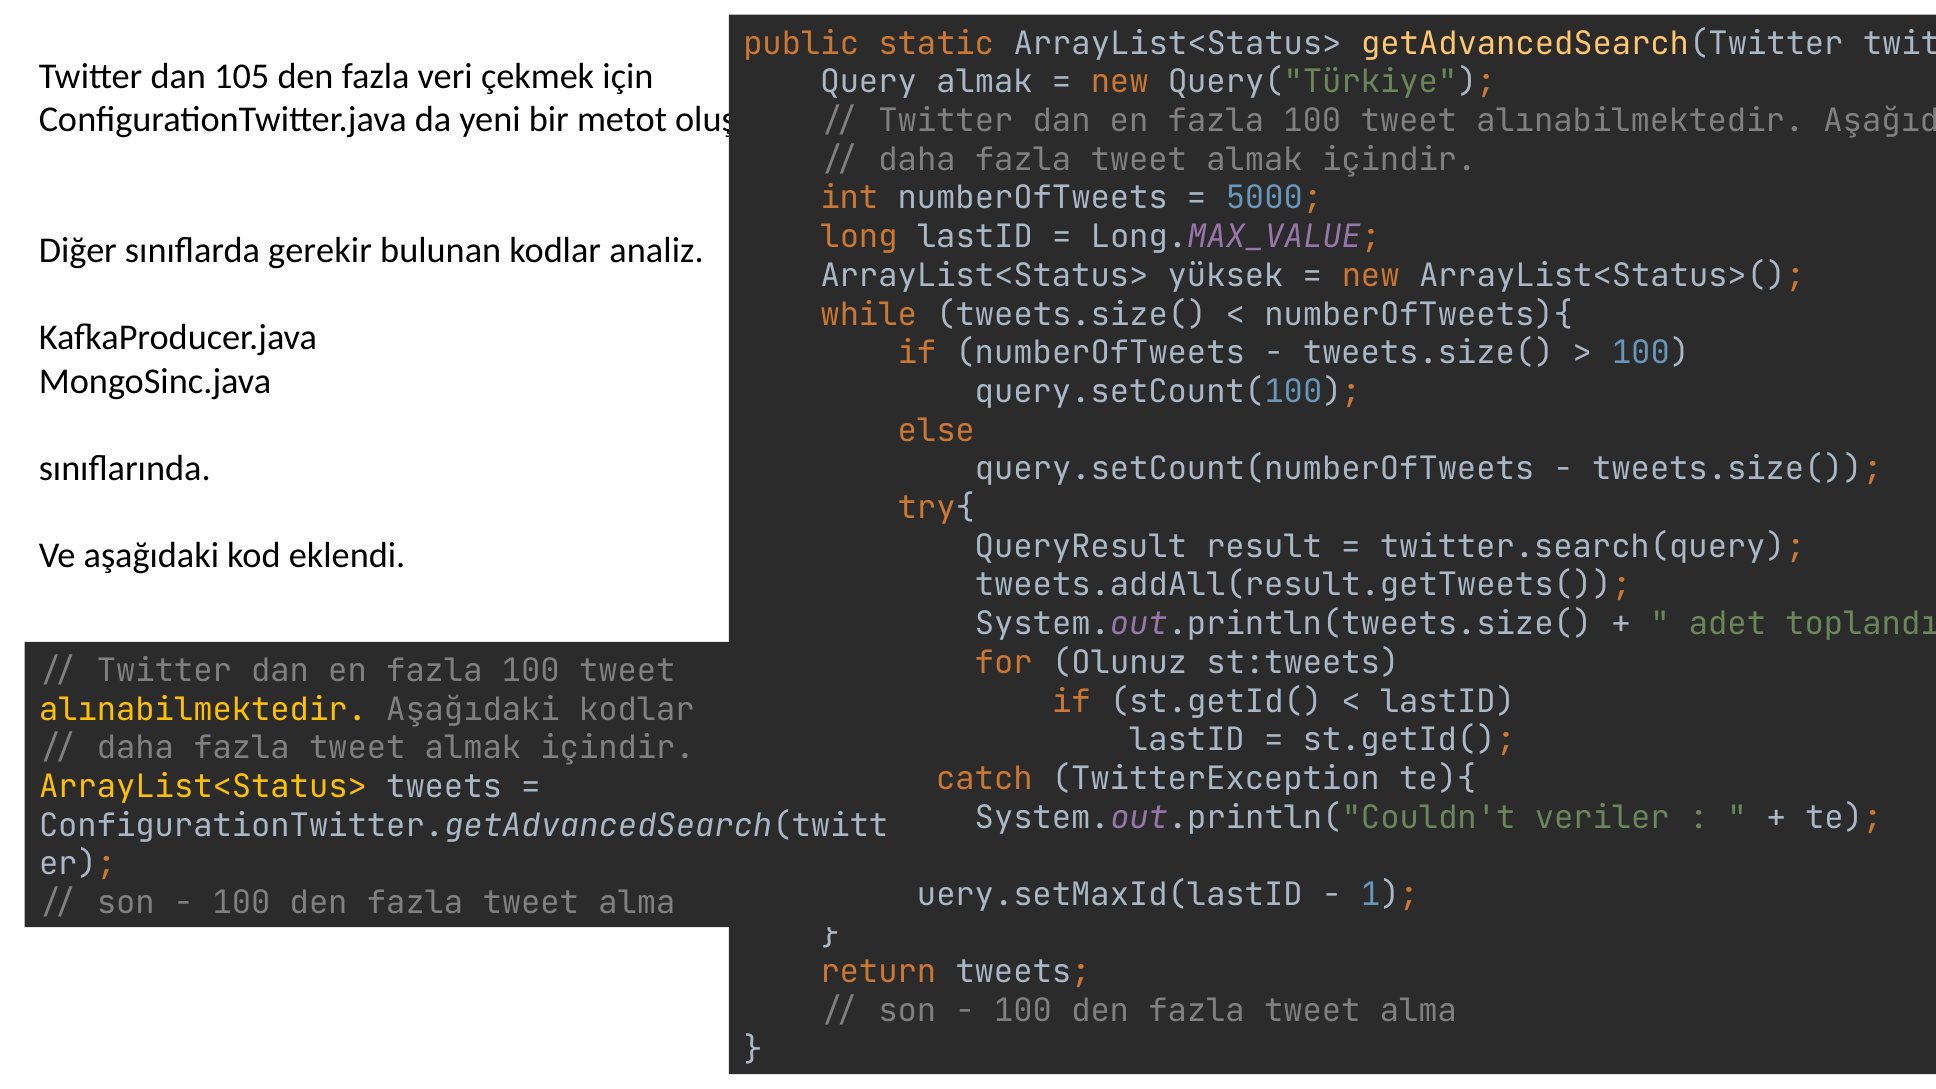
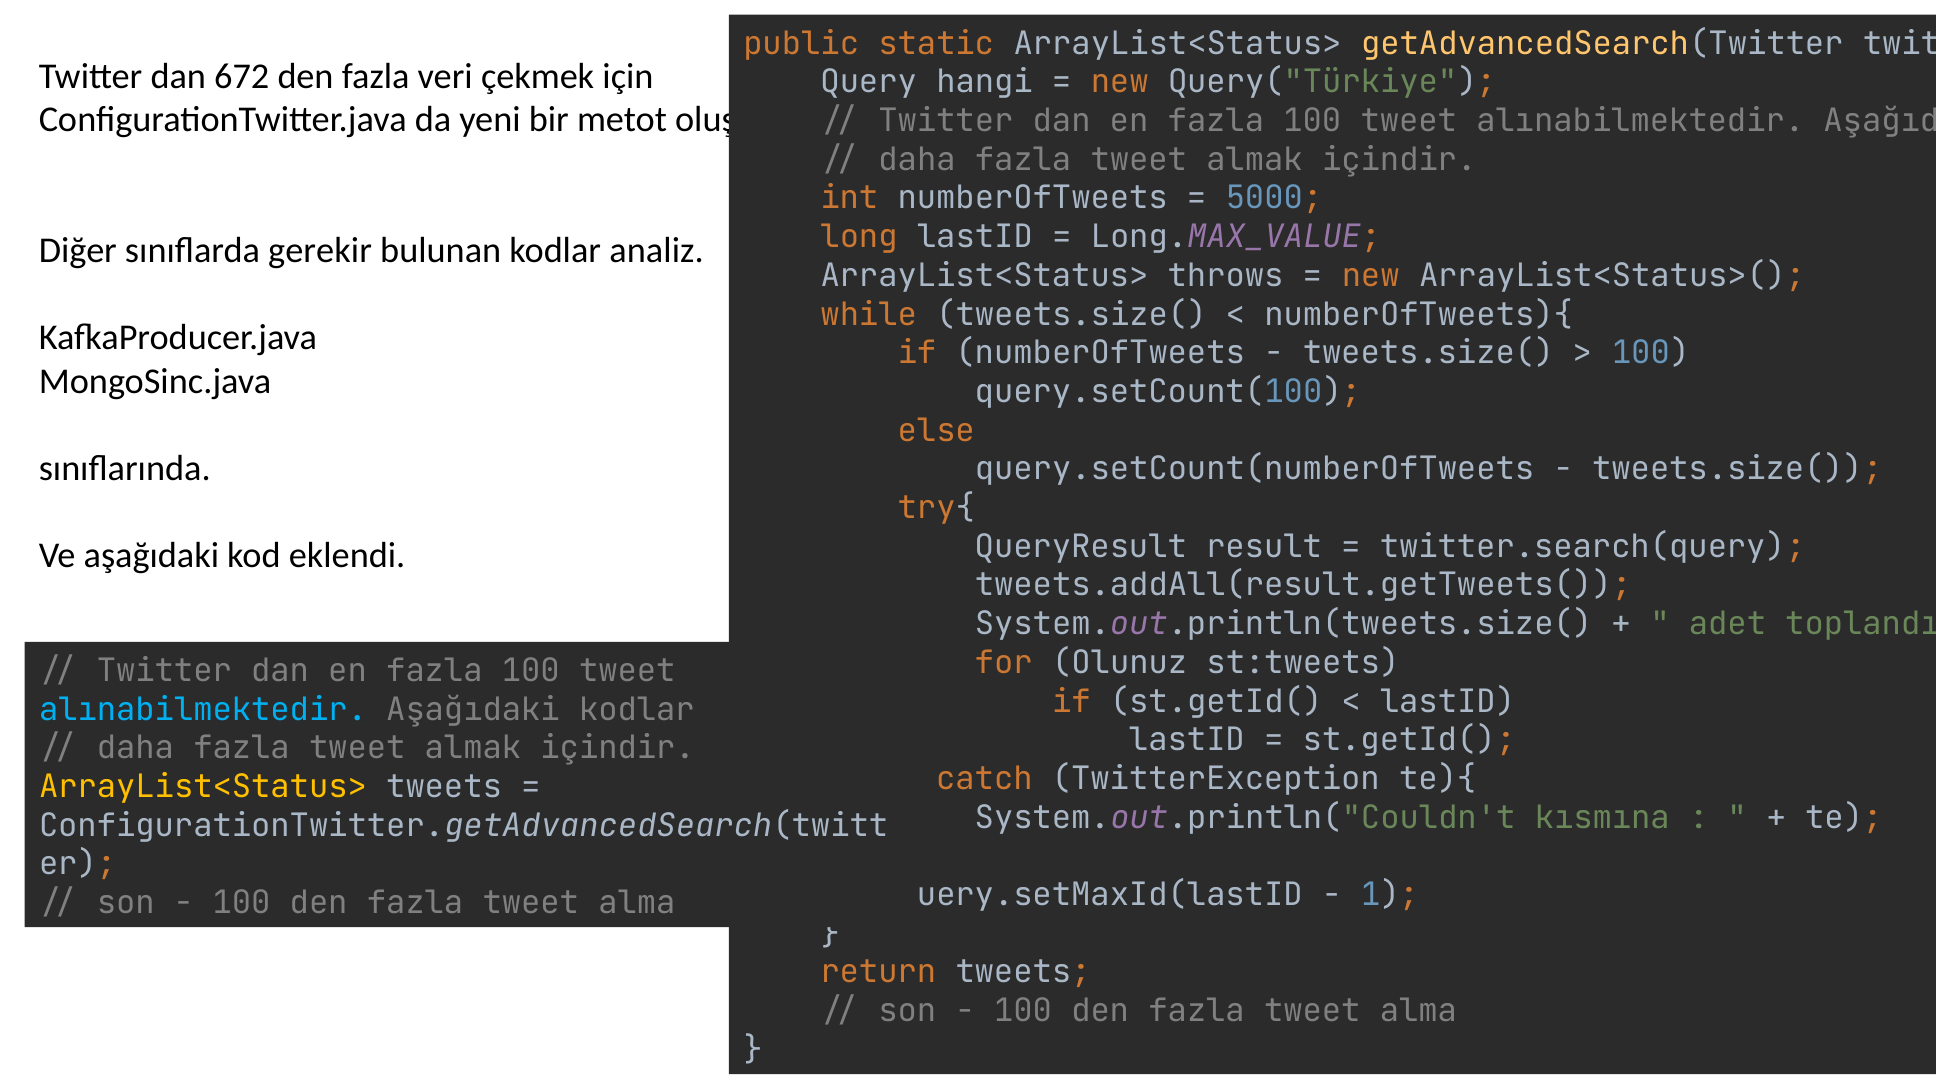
105: 105 -> 672 (242, 76)
Query almak: almak -> hangi (985, 82)
yüksek: yüksek -> throws (1226, 276)
alınabilmektedir colour: yellow -> light blue (203, 709)
veriler: veriler -> kısmına (1602, 818)
